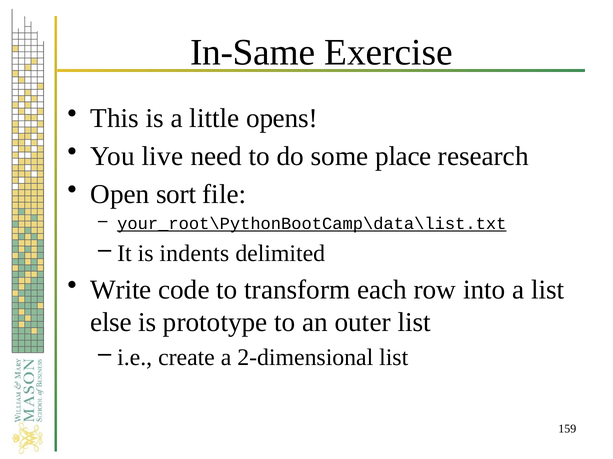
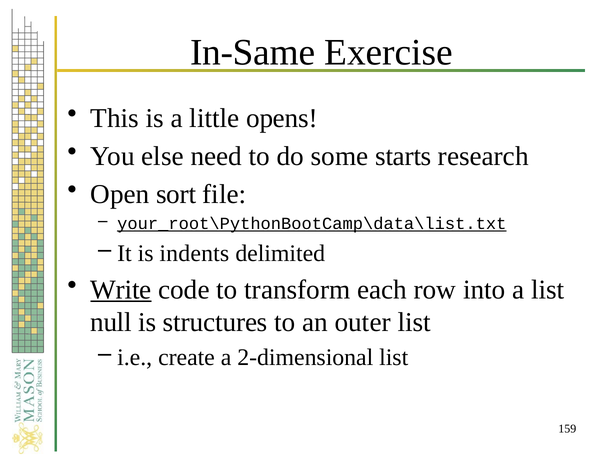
live: live -> else (163, 157)
place: place -> starts (403, 157)
Write underline: none -> present (121, 290)
else: else -> null (111, 323)
prototype: prototype -> structures (215, 323)
